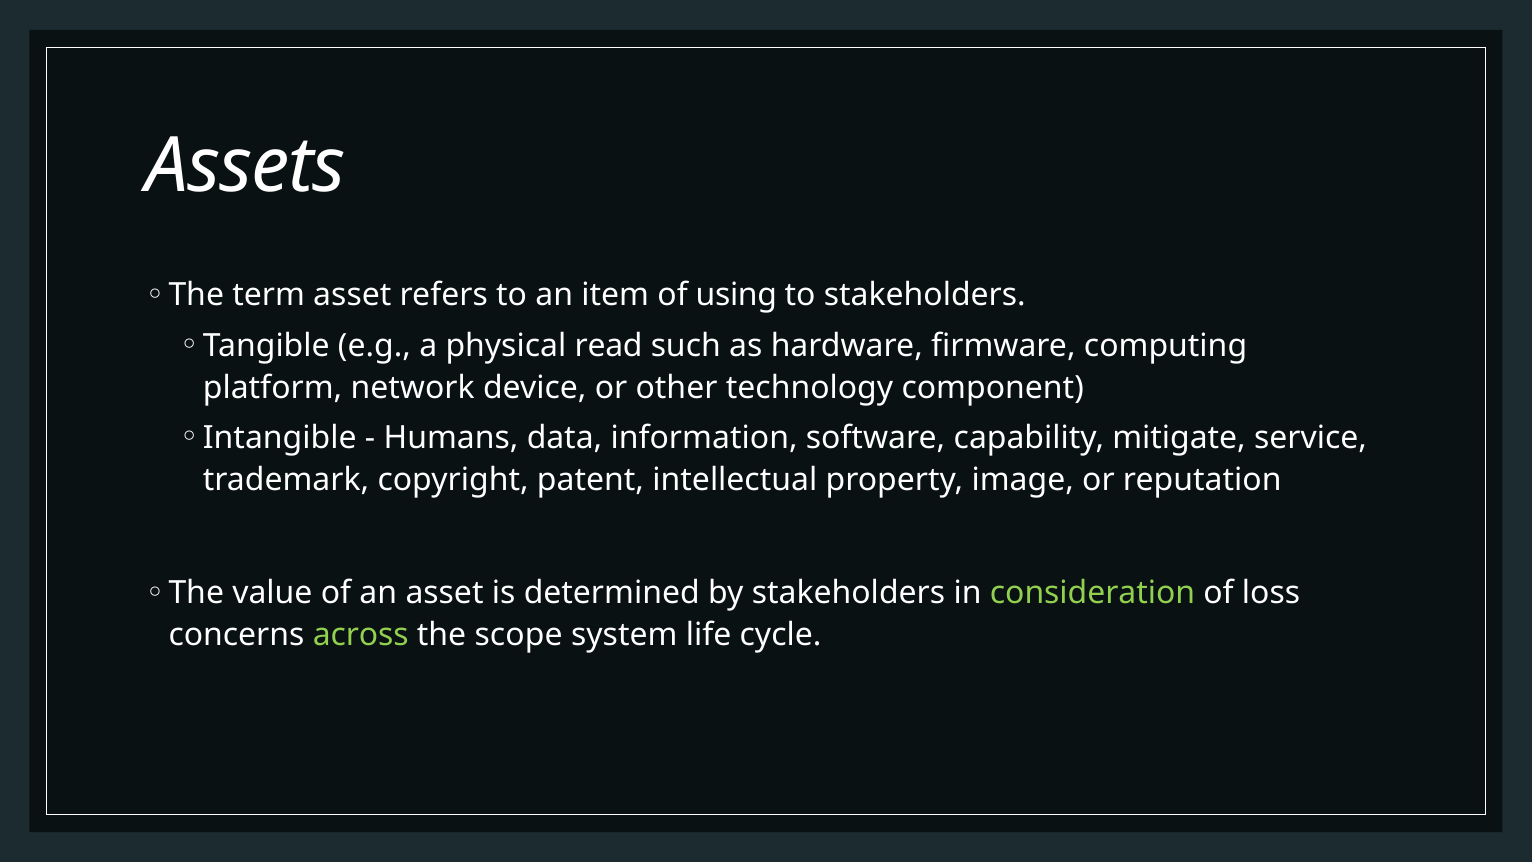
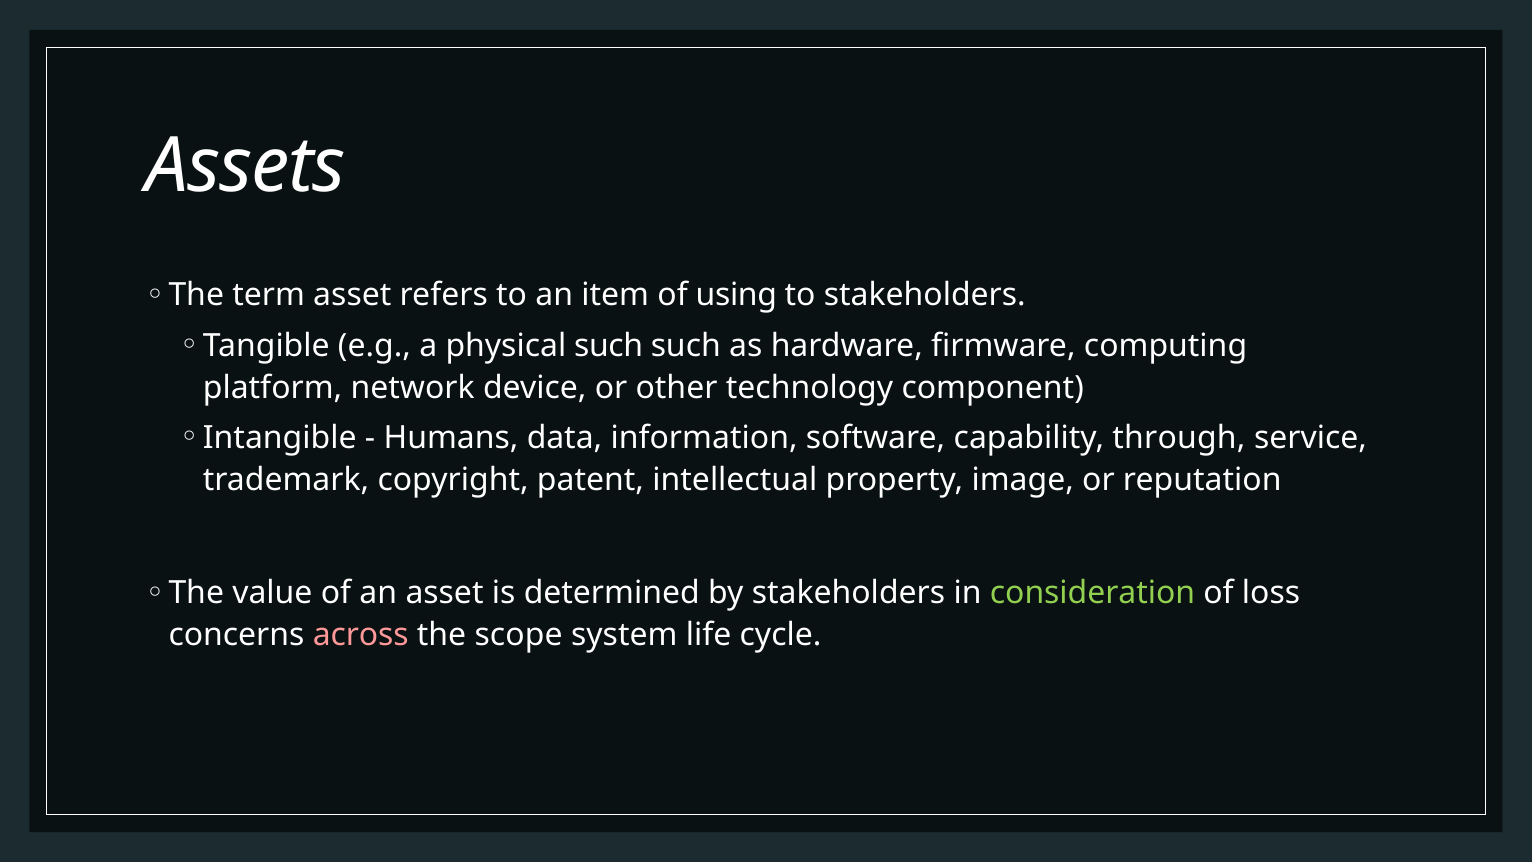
physical read: read -> such (609, 345)
mitigate: mitigate -> through (1179, 438)
across colour: light green -> pink (361, 635)
